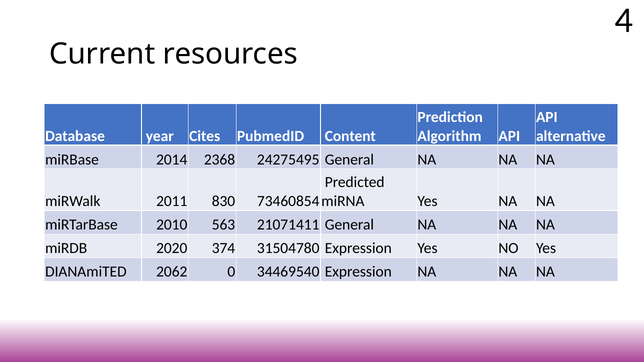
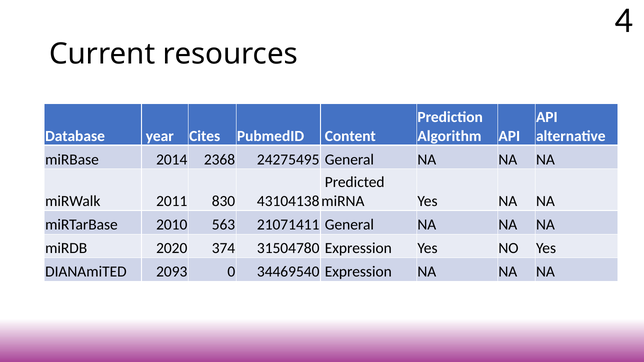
73460854: 73460854 -> 43104138 (288, 201)
2062: 2062 -> 2093 (172, 272)
